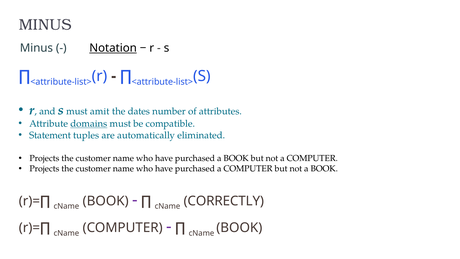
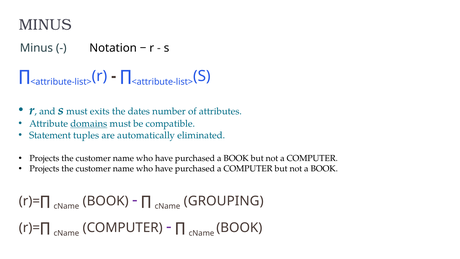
Notation underline: present -> none (113, 48)
amit: amit -> exits (100, 111)
CORRECTLY: CORRECTLY -> GROUPING (224, 201)
